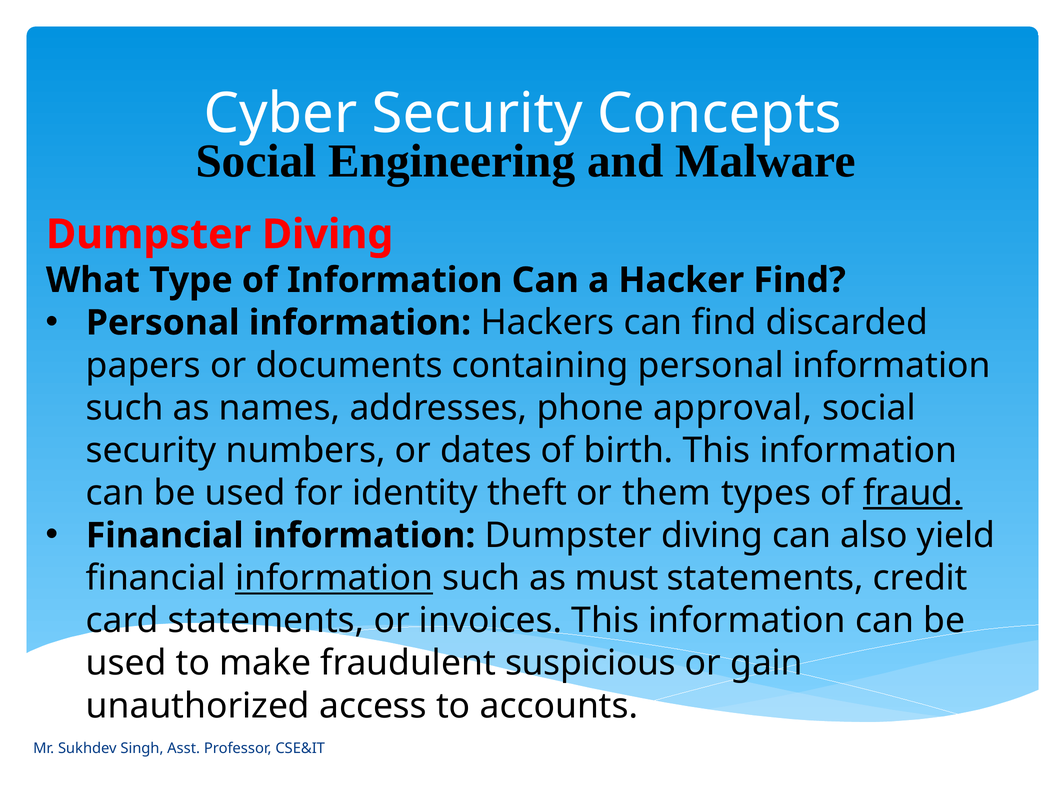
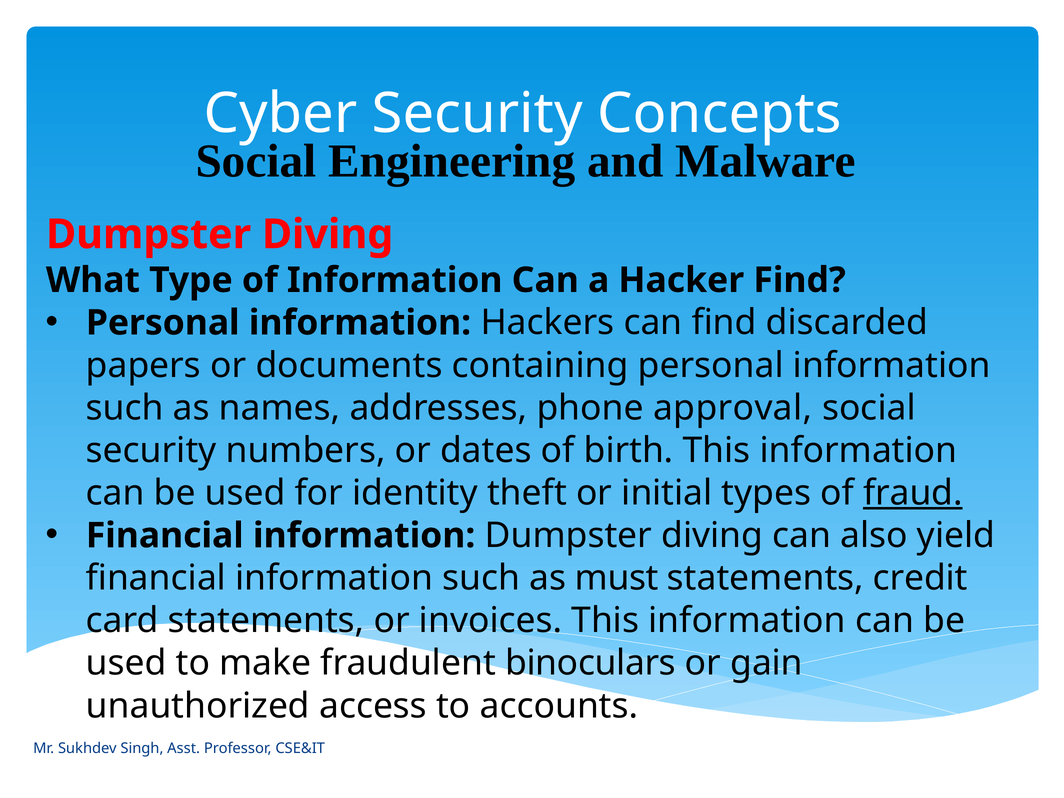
them: them -> initial (667, 493)
information underline: present -> none (334, 578)
suspicious: suspicious -> binoculars (591, 663)
